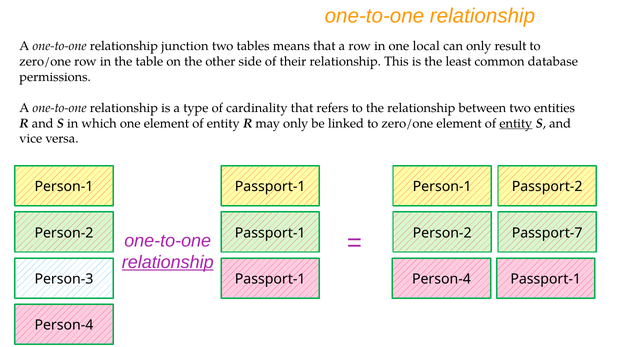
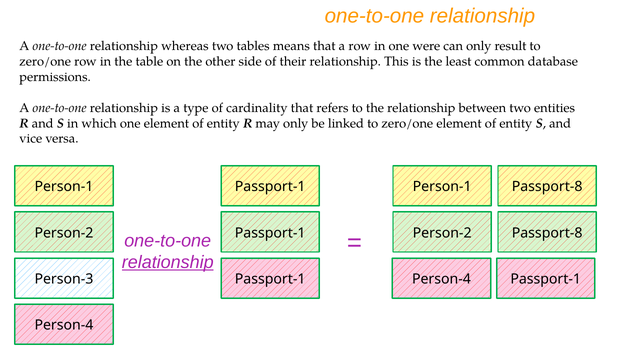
junction: junction -> whereas (185, 46)
local: local -> were (426, 46)
entity underline: present -> none (516, 123)
Passport-2: Passport-2 -> Passport-8 (547, 187)
Person-2 Passport-7: Passport-7 -> Passport-8 (547, 233)
